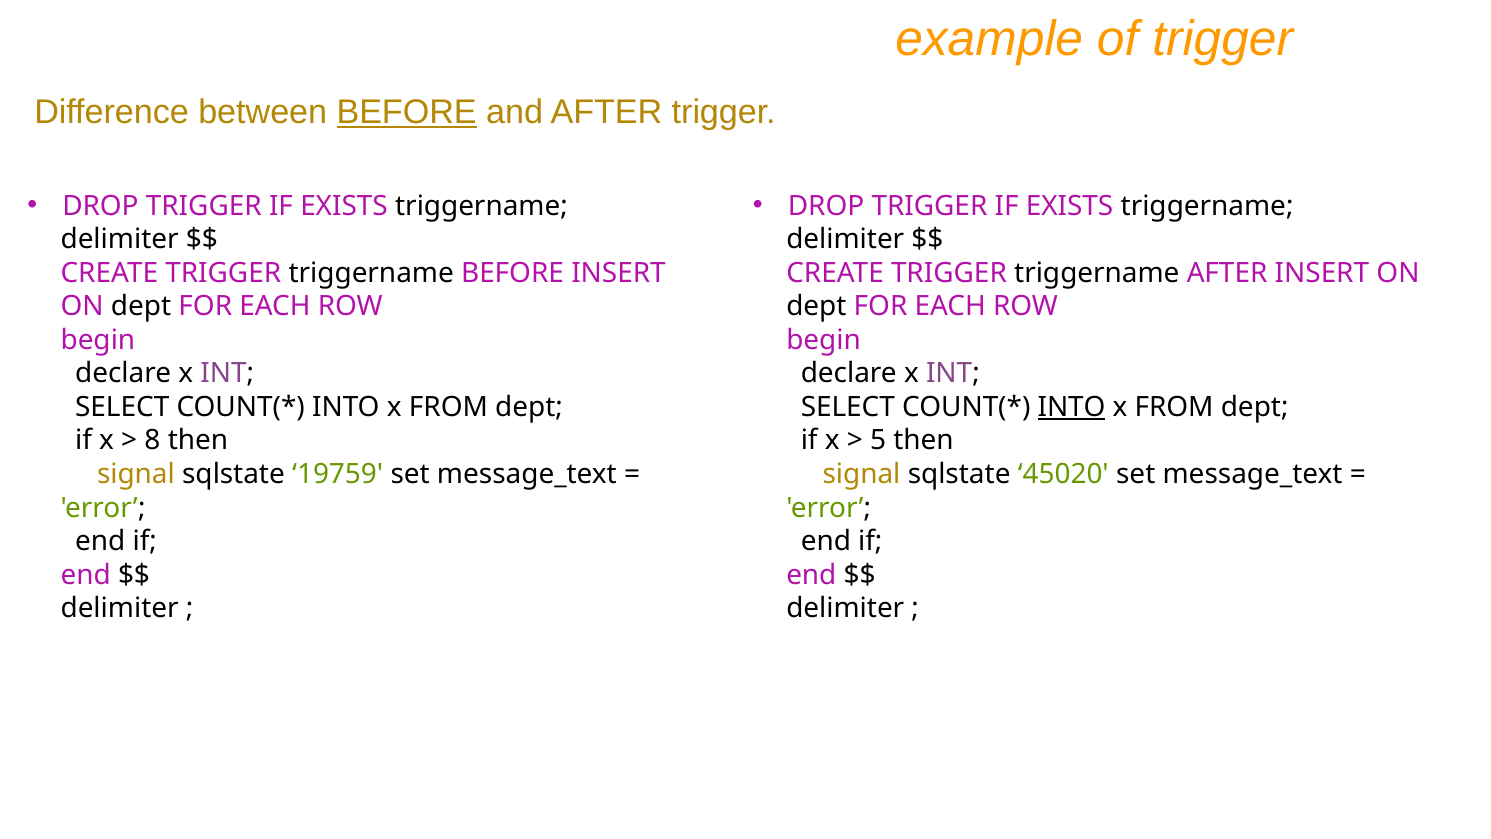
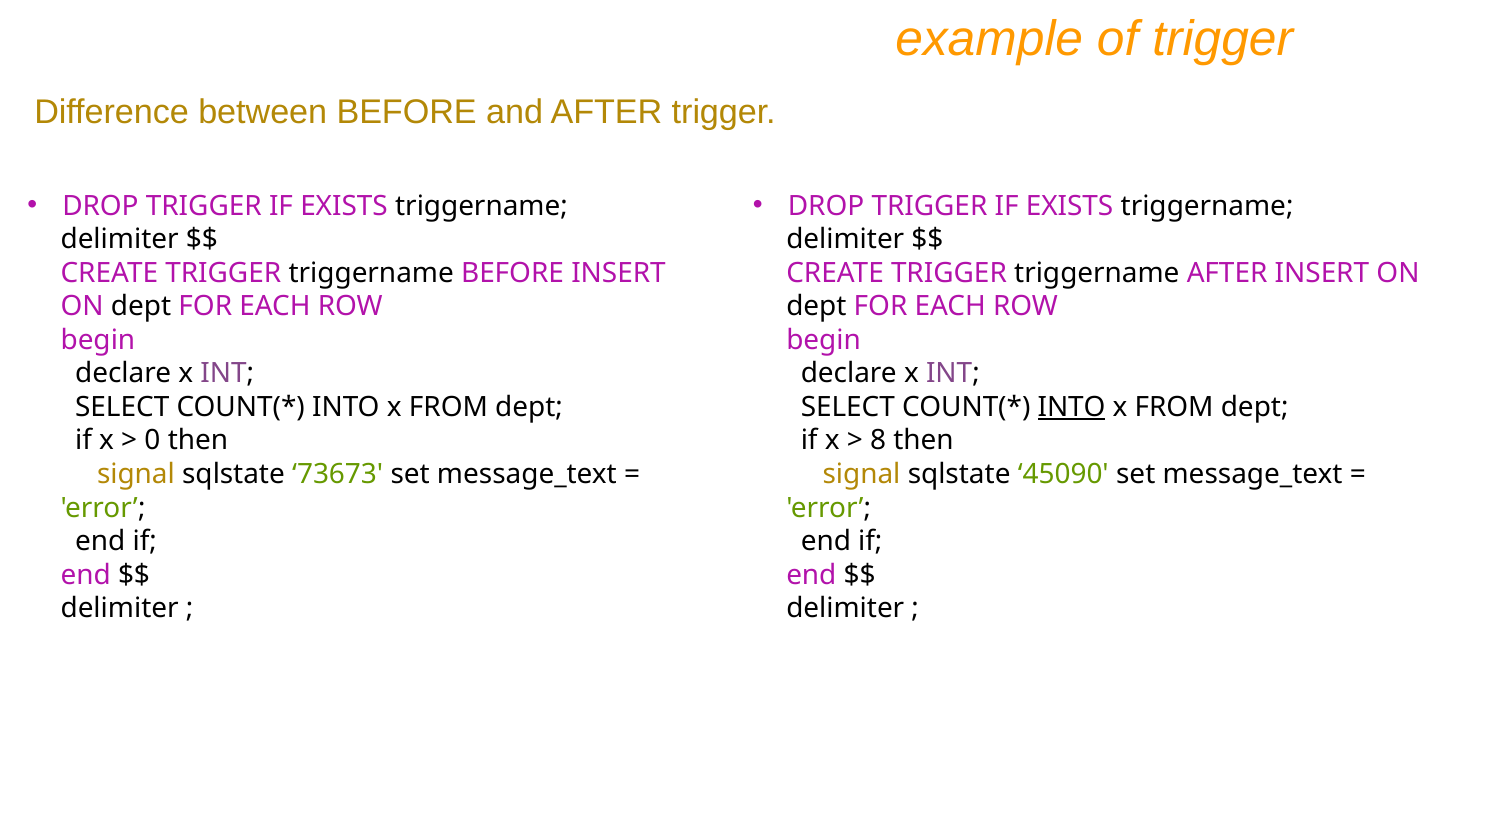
BEFORE underline: present -> none (407, 112)
8: 8 -> 0 (152, 441)
5: 5 -> 8 (878, 441)
19759: 19759 -> 73673 (338, 474)
45020: 45020 -> 45090 (1063, 474)
